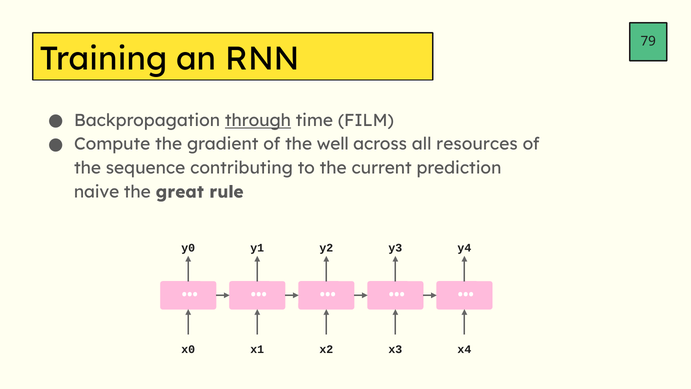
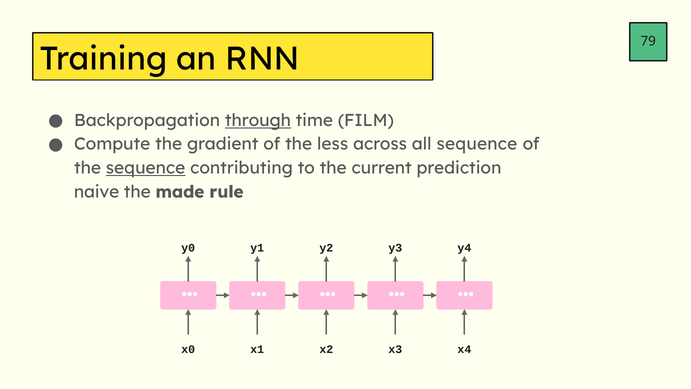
well: well -> less (333, 144)
all resources: resources -> sequence (477, 144)
sequence underline: none -> present (146, 168)
great: great -> made (180, 192)
